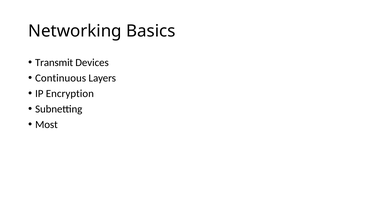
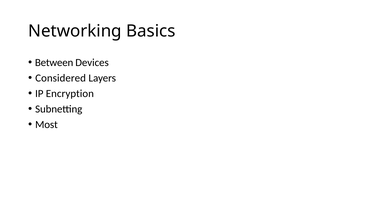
Transmit: Transmit -> Between (54, 63)
Continuous: Continuous -> Considered (61, 78)
